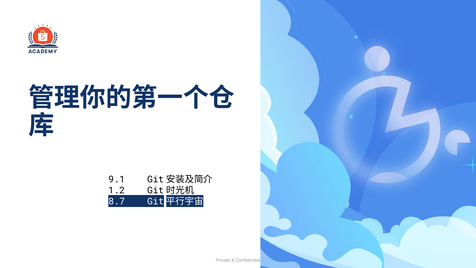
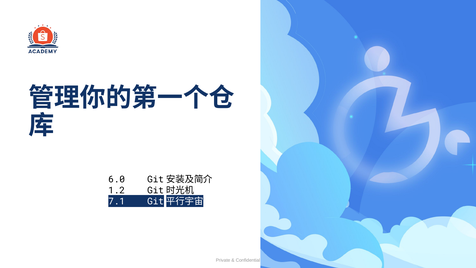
9.1: 9.1 -> 6.0 (117, 179)
8.7: 8.7 -> 7.1 (117, 201)
